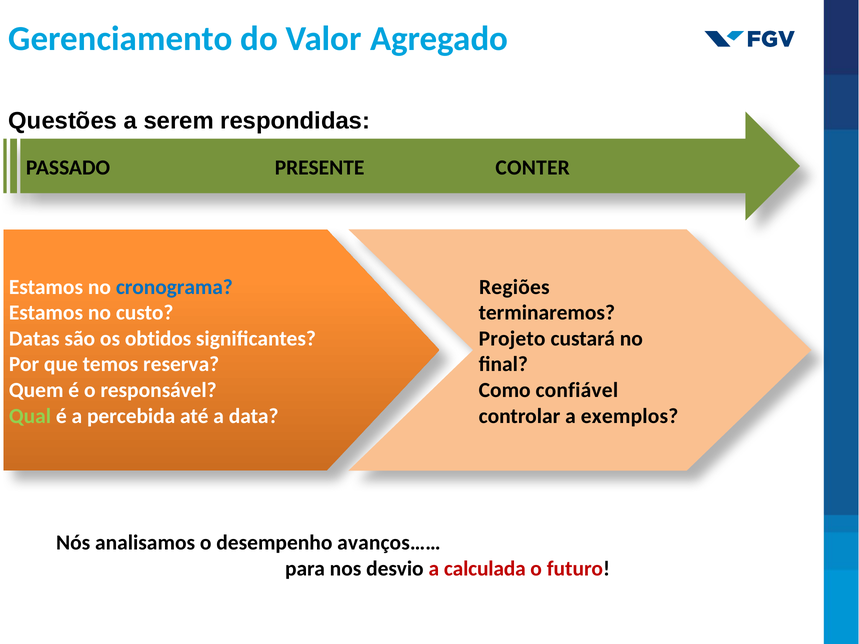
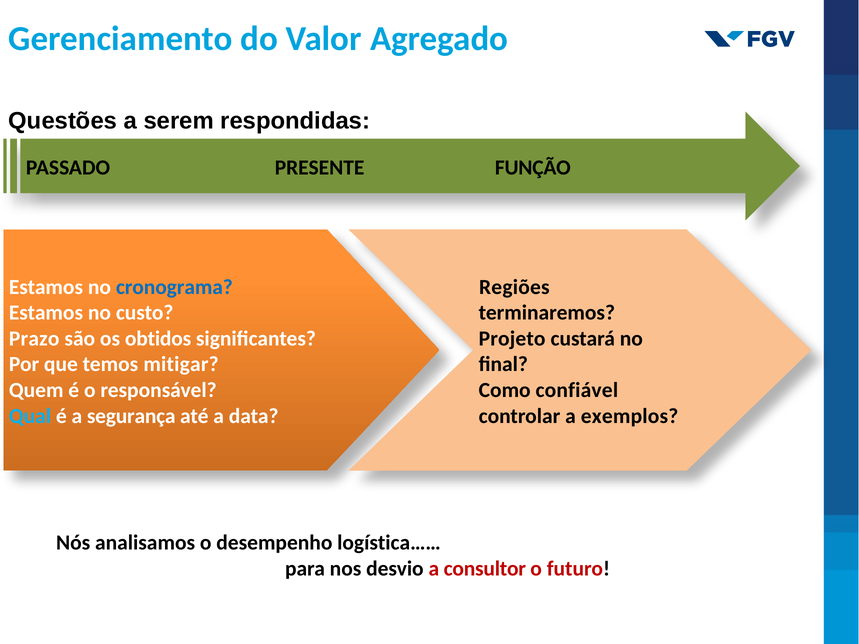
CONTER: CONTER -> FUNÇÃO (533, 168)
Datas: Datas -> Prazo (34, 339)
reserva: reserva -> mitigar (181, 365)
Qual colour: light green -> light blue (30, 416)
percebida: percebida -> segurança (131, 416)
avanços……: avanços…… -> logística…… (389, 543)
calculada: calculada -> consultor (485, 569)
